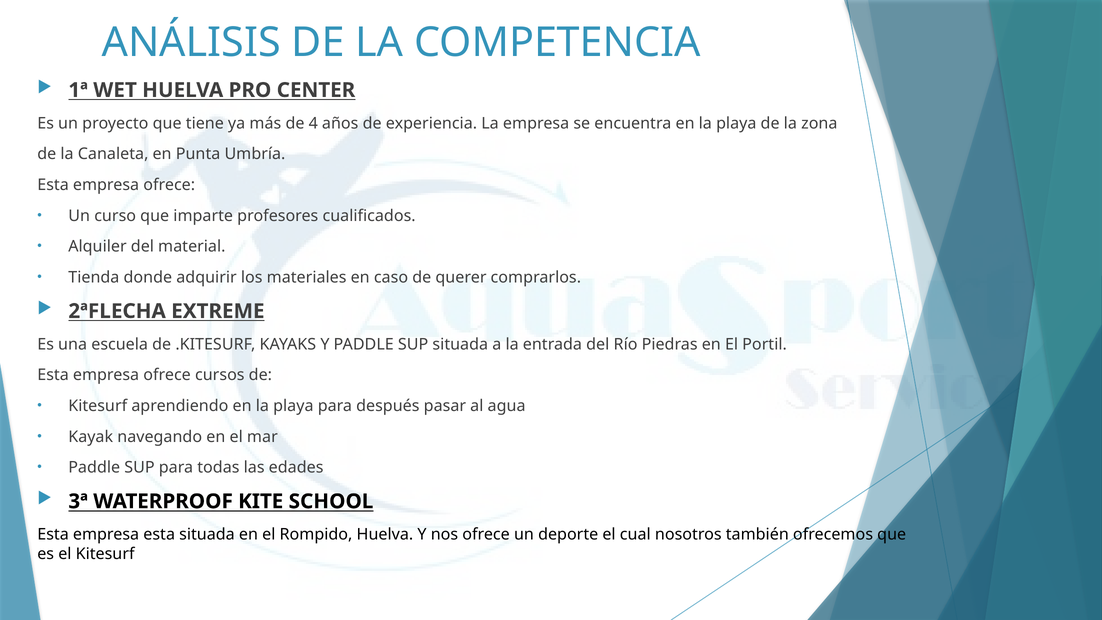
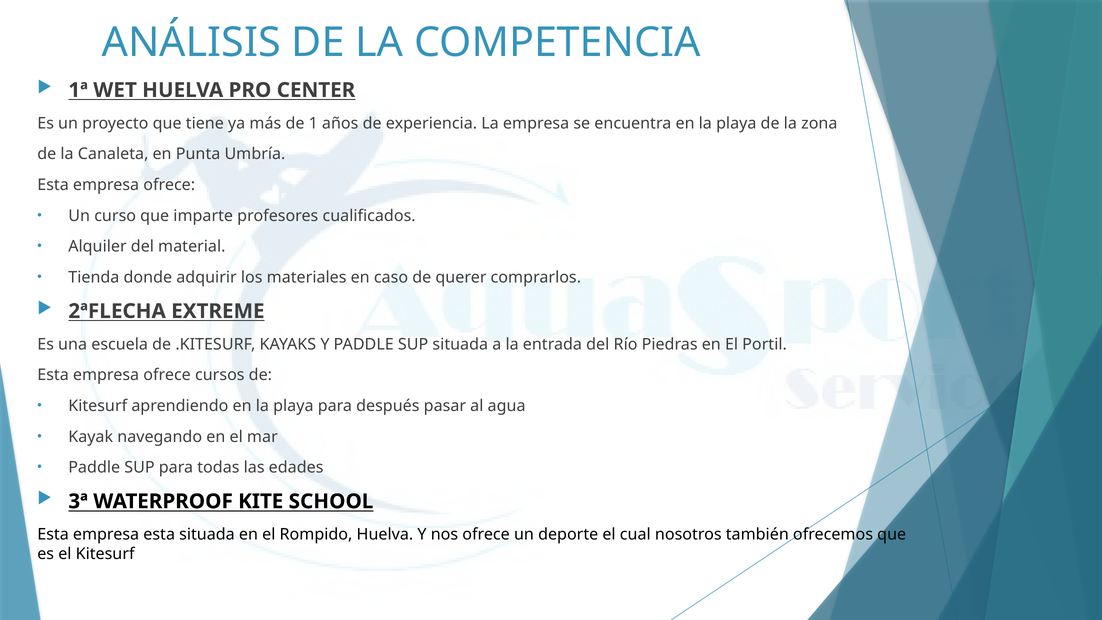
4: 4 -> 1 (313, 123)
